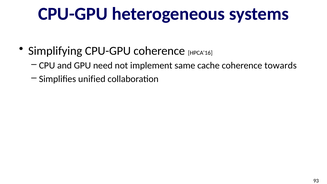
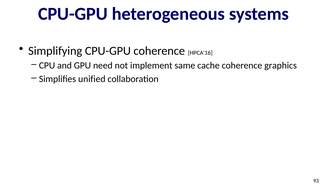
towards: towards -> graphics (281, 66)
